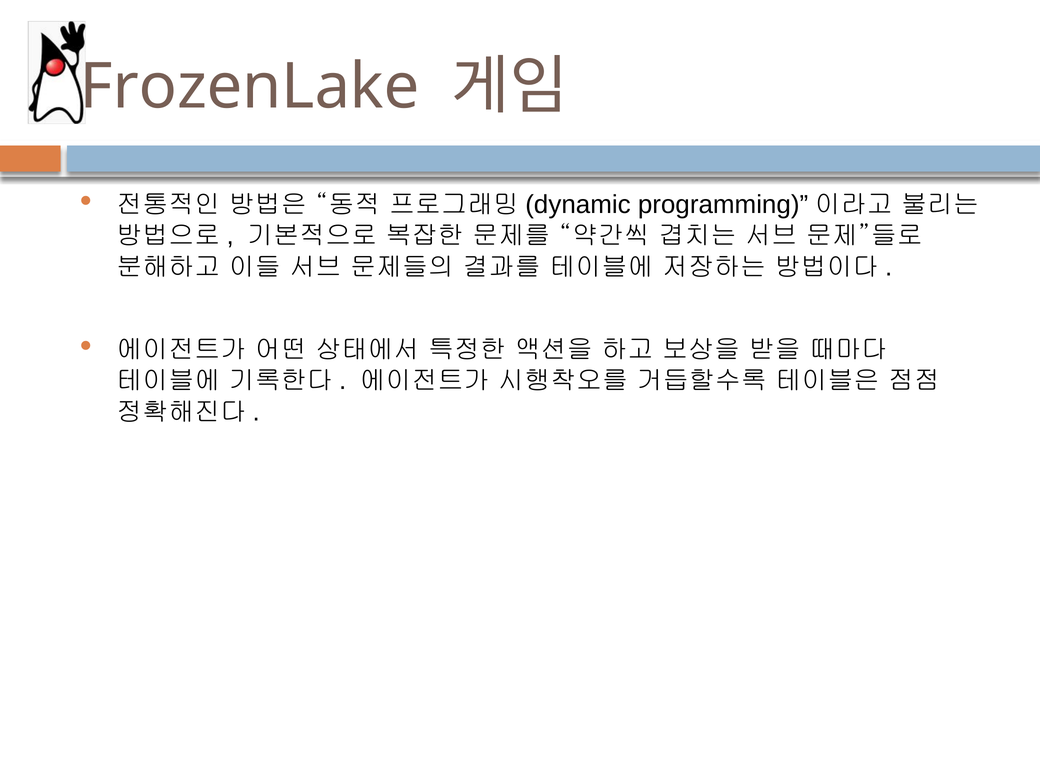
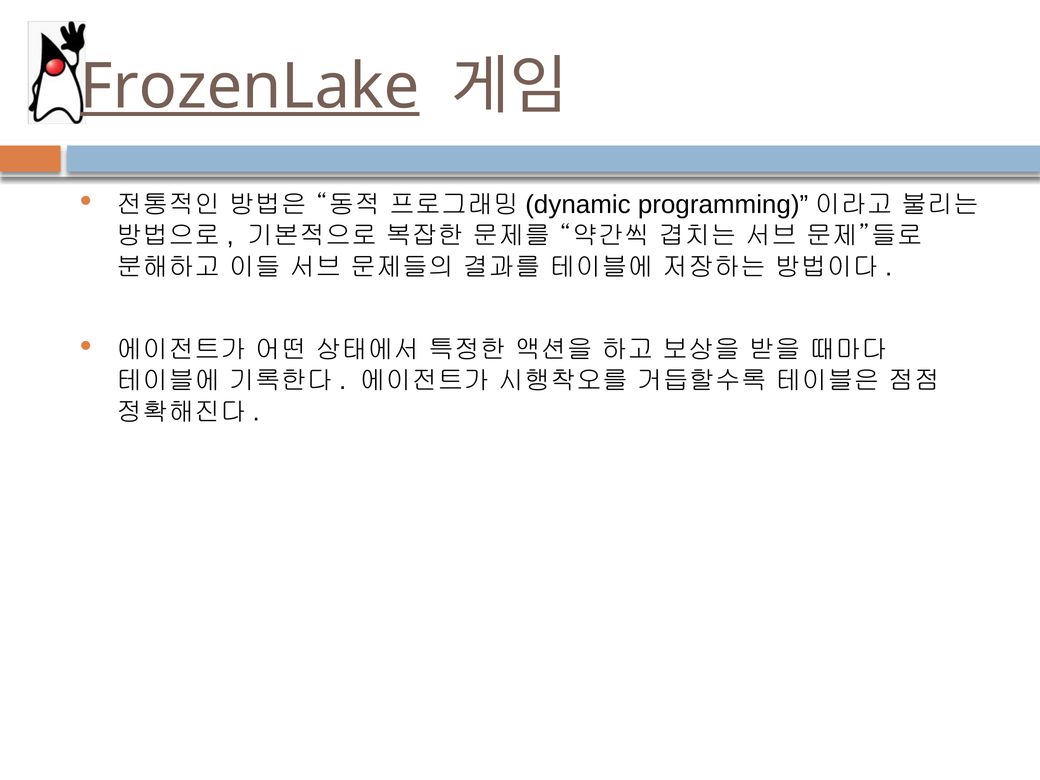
FrozenLake underline: none -> present (250, 87)
